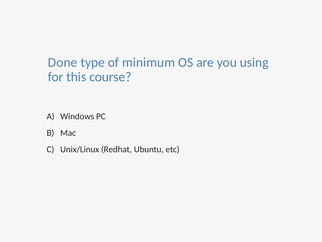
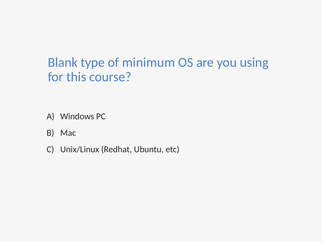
Done: Done -> Blank (63, 62)
